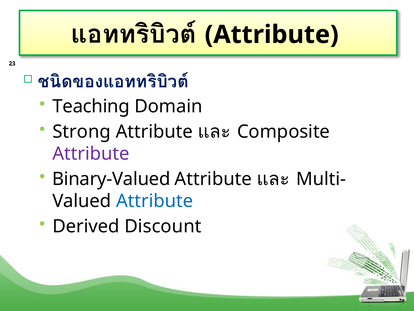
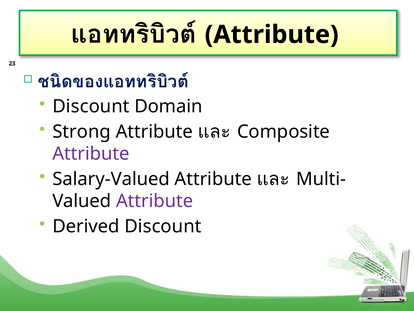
Teaching: Teaching -> Discount (91, 106)
Binary-Valued: Binary-Valued -> Salary-Valued (111, 179)
Attribute colour: blue -> purple (155, 201)
